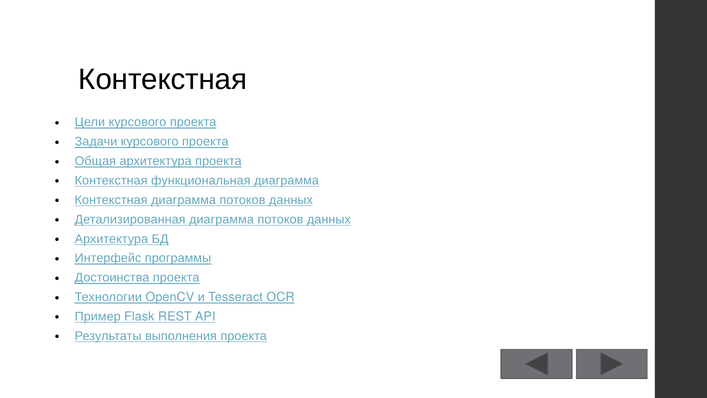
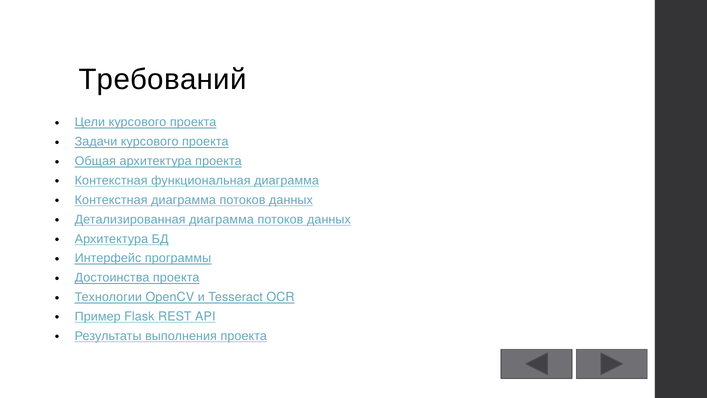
Контекстная: Контекстная -> Требований (163, 79)
